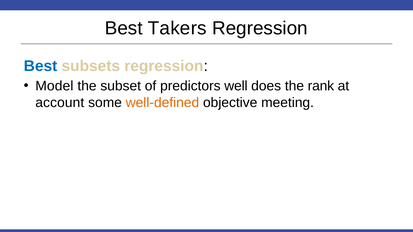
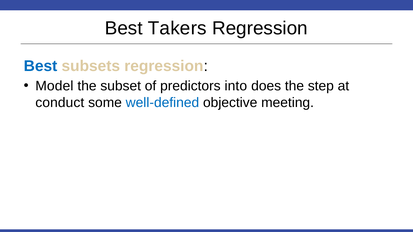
well: well -> into (236, 86)
rank: rank -> step (321, 86)
account: account -> conduct (60, 103)
well-defined colour: orange -> blue (162, 103)
